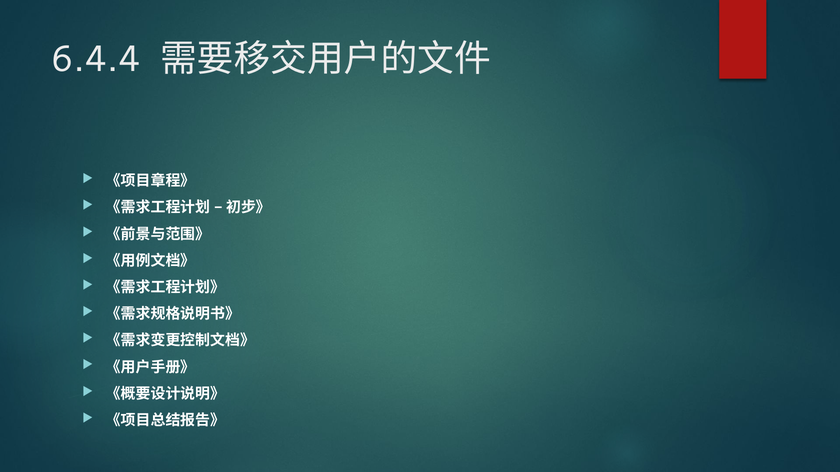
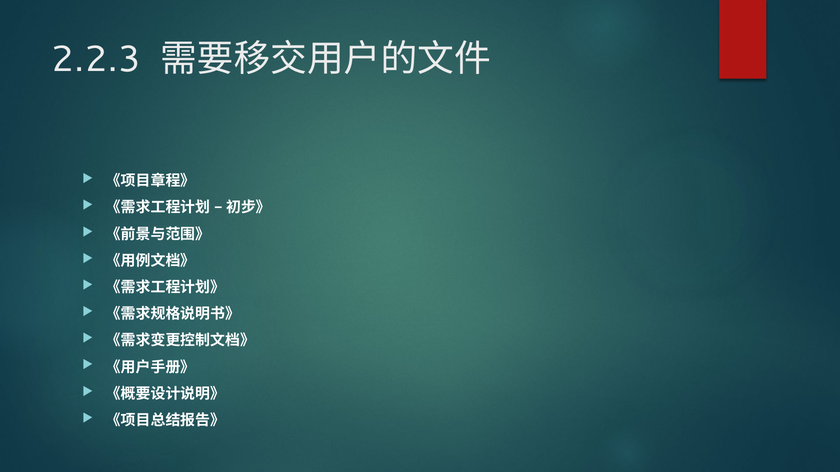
6.4.4: 6.4.4 -> 2.2.3 (96, 59)
